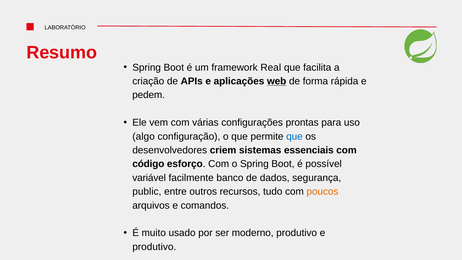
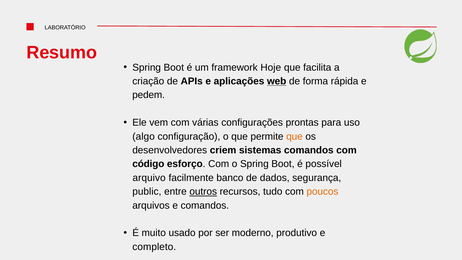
Real: Real -> Hoje (271, 67)
que colour: blue -> orange (295, 136)
sistemas essenciais: essenciais -> comandos (309, 150)
variável: variável -> arquivo (149, 178)
outros underline: none -> present (203, 192)
produtivo: produtivo -> completo (154, 247)
